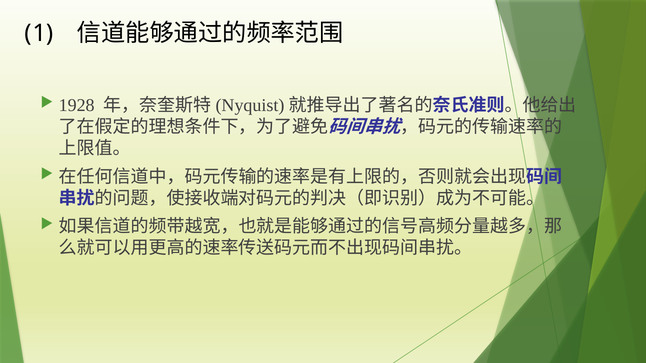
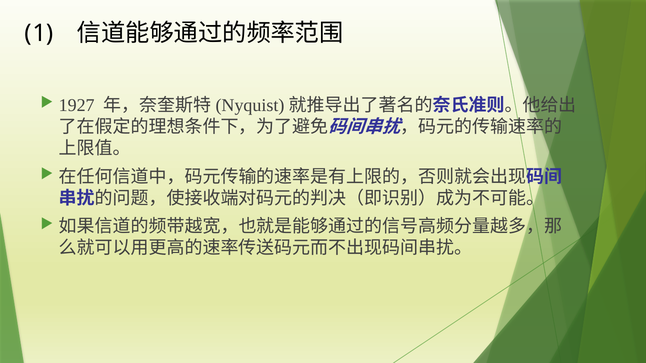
1928: 1928 -> 1927 (77, 105)
